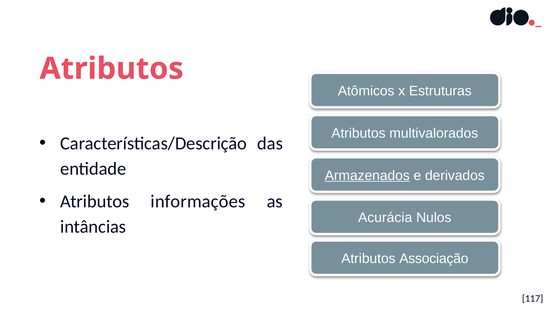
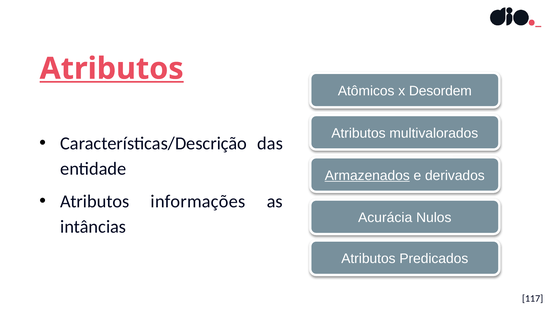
Atributos underline: none -> present (112, 69)
Estruturas: Estruturas -> Desordem (440, 91)
Associação: Associação -> Predicados (434, 259)
